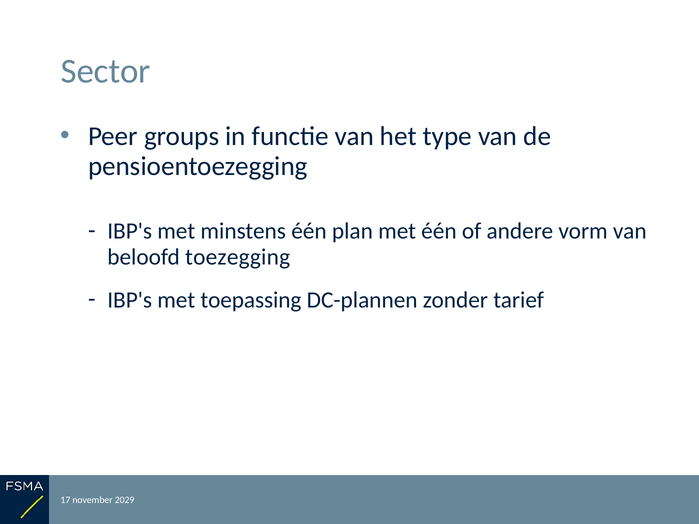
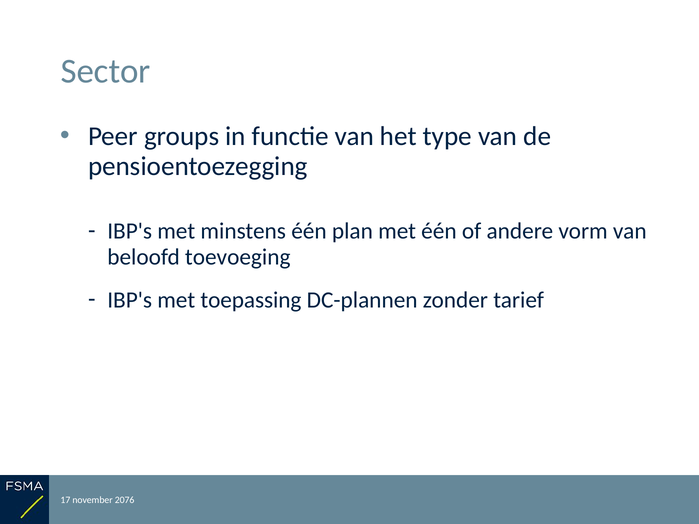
toezegging: toezegging -> toevoeging (238, 257)
2029: 2029 -> 2076 (125, 501)
